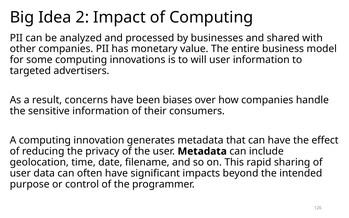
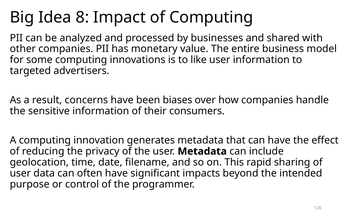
2: 2 -> 8 (82, 17)
will: will -> like (199, 60)
